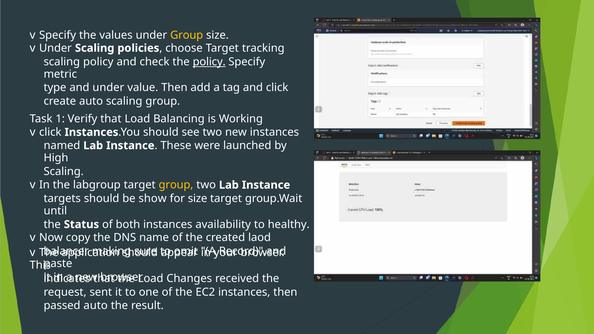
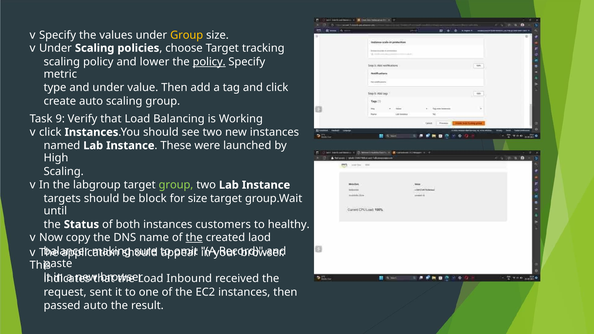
check: check -> lower (155, 62)
1: 1 -> 9 (60, 119)
group colour: yellow -> light green (176, 185)
show: show -> block (153, 198)
availability: availability -> customers (223, 225)
the underline: none -> present (194, 238)
Changes: Changes -> Inbound (189, 279)
